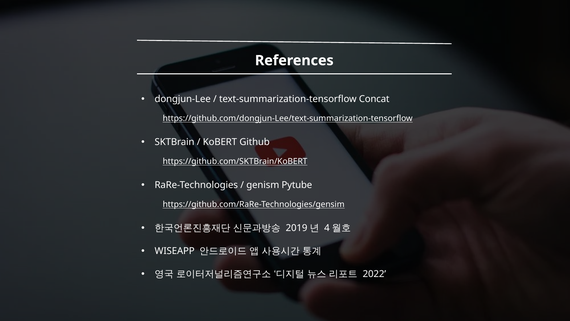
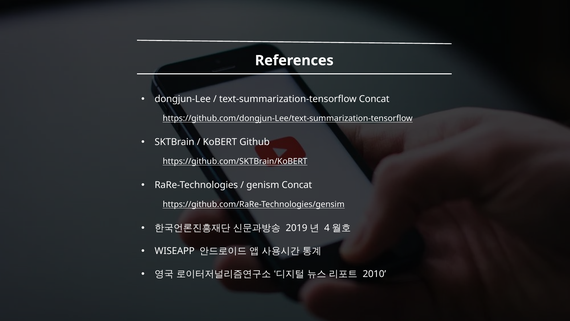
genism Pytube: Pytube -> Concat (297, 185)
2022: 2022 -> 2010 (374, 274)
